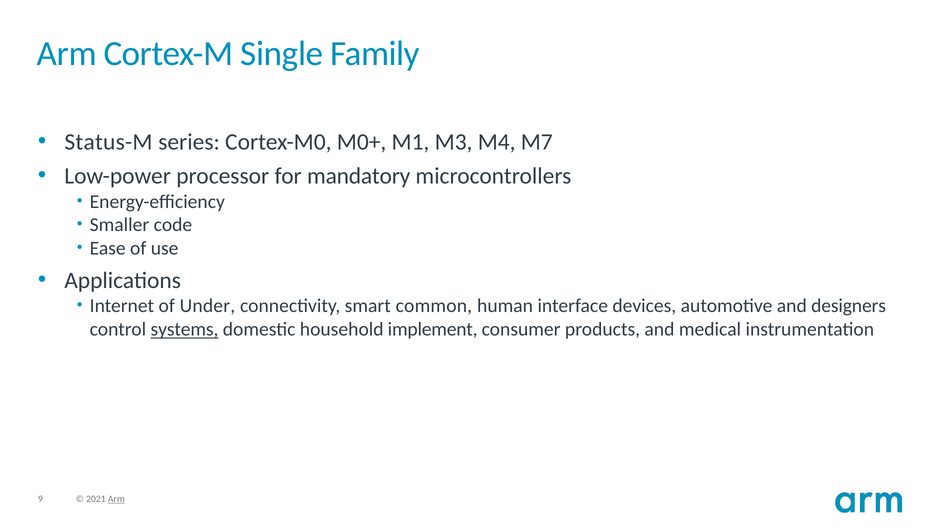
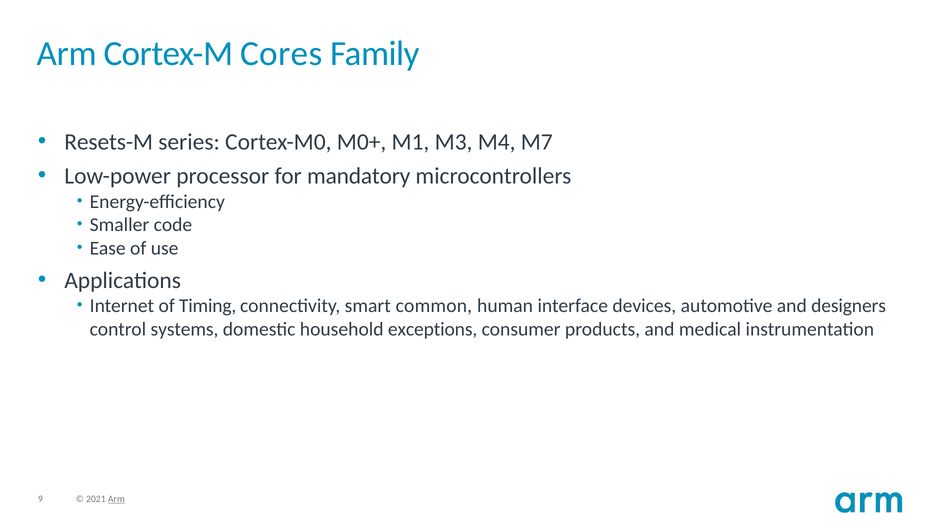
Single: Single -> Cores (281, 54)
Status-M: Status-M -> Resets-M (109, 142)
Under: Under -> Timing (208, 306)
systems underline: present -> none (185, 330)
implement: implement -> exceptions (433, 330)
